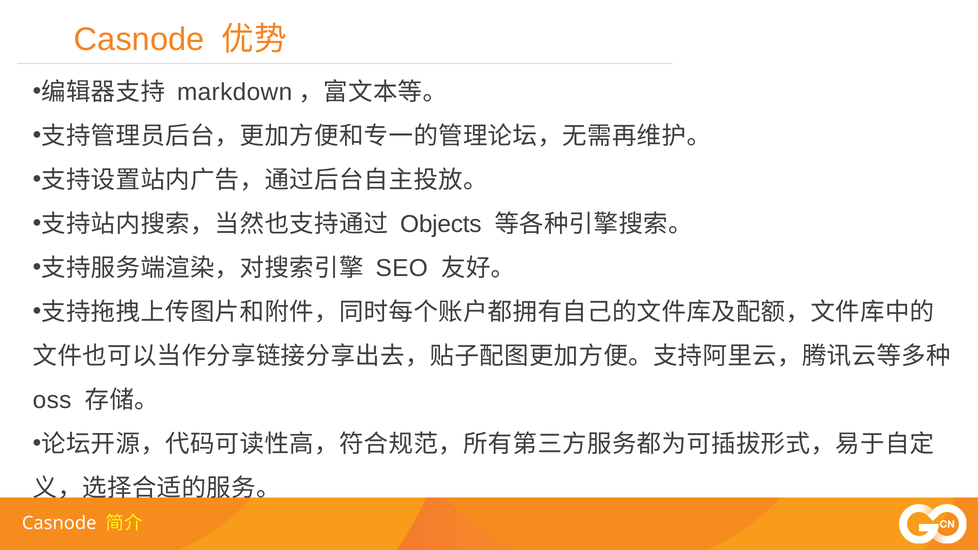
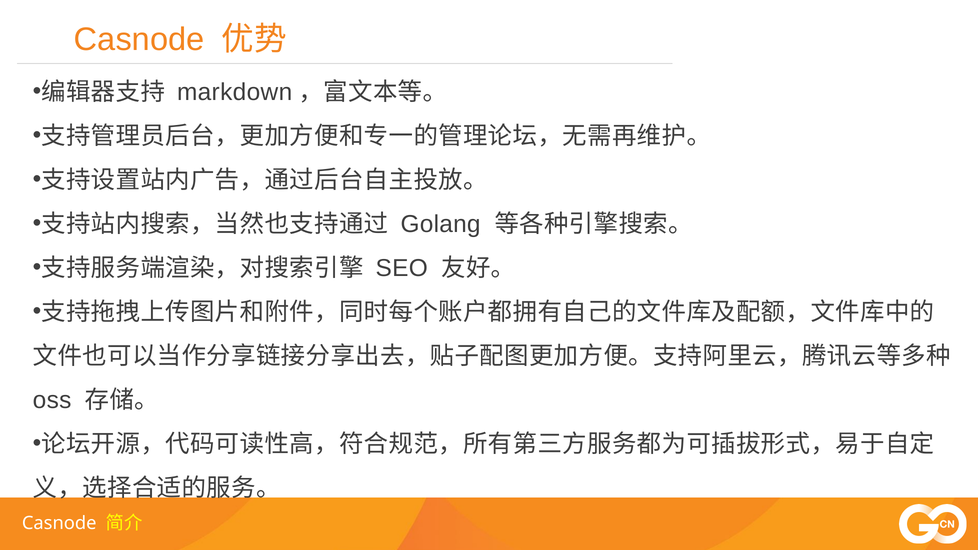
Objects: Objects -> Golang (441, 224)
